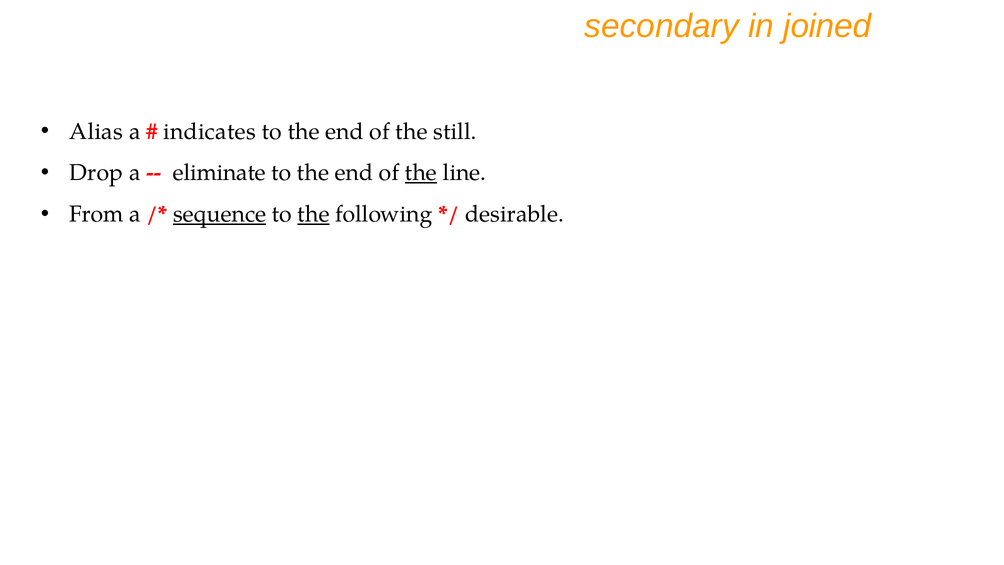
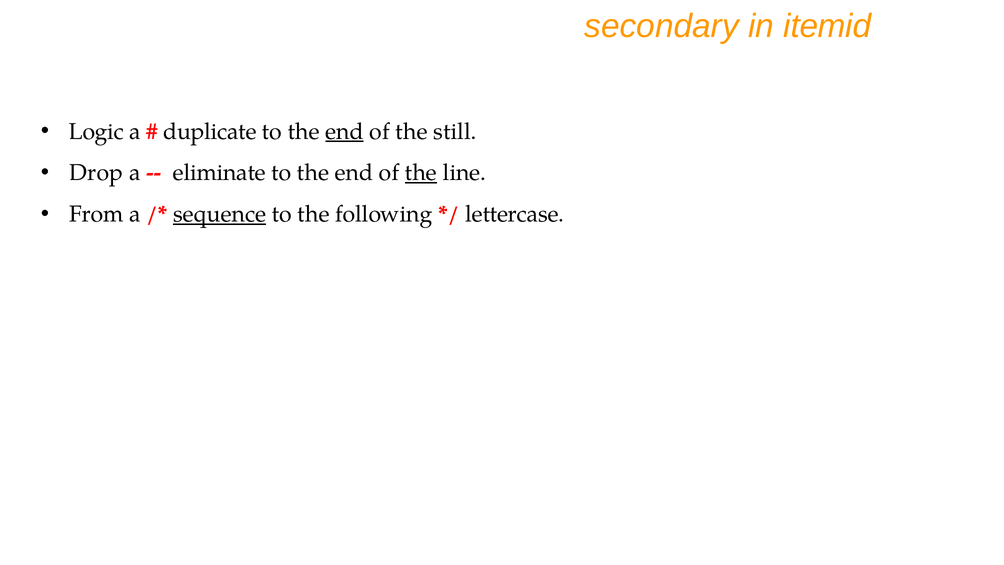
joined: joined -> itemid (827, 26)
Alias: Alias -> Logic (96, 131)
indicates: indicates -> duplicate (210, 131)
end underline: none -> present (345, 131)
the underline: present -> none (313, 214)
desirable: desirable -> lettercase (515, 214)
